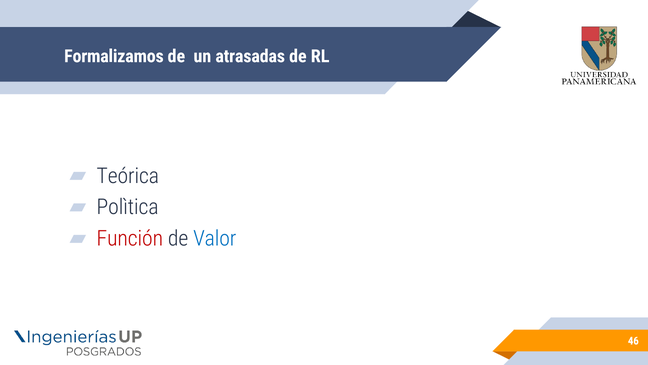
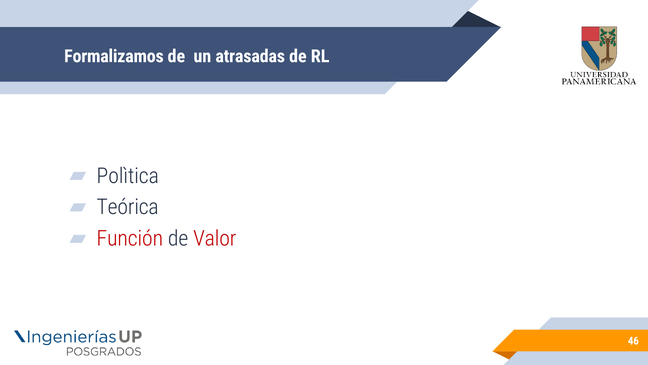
Teórica: Teórica -> Polìtica (128, 176)
Polìtica: Polìtica -> Teórica (128, 207)
Valor colour: blue -> red (215, 238)
